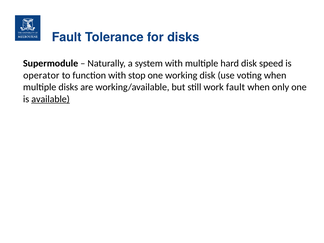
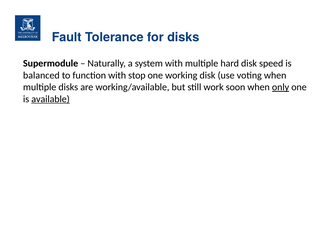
operator: operator -> balanced (41, 75)
work fault: fault -> soon (236, 87)
only underline: none -> present (281, 87)
